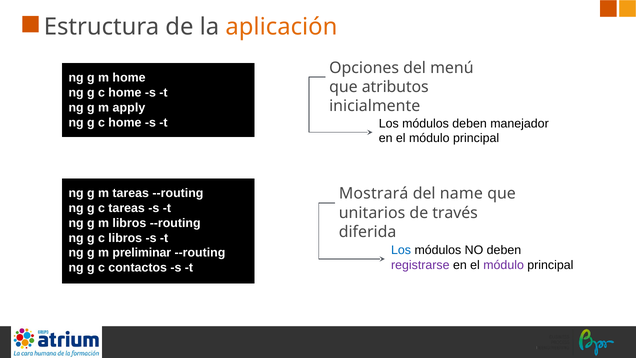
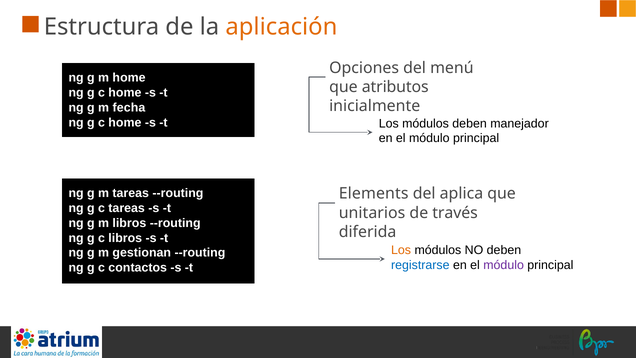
apply: apply -> fecha (129, 108)
Mostrará: Mostrará -> Elements (374, 194)
name: name -> aplica (461, 194)
Los colour: blue -> orange (401, 250)
preliminar: preliminar -> gestionan (142, 253)
registrarse colour: purple -> blue (420, 265)
